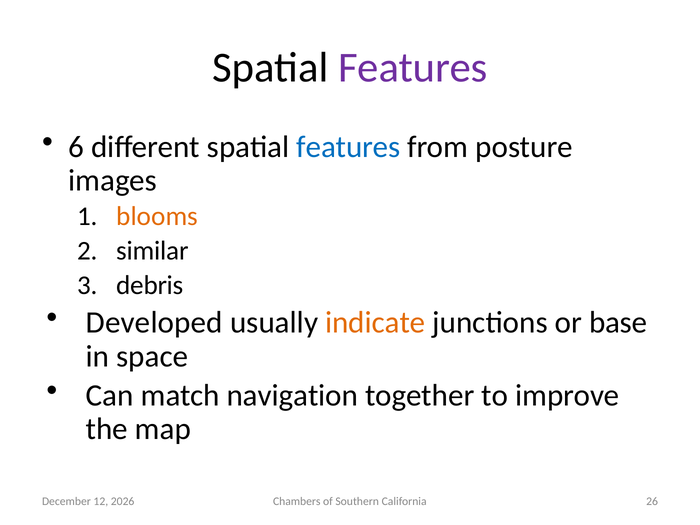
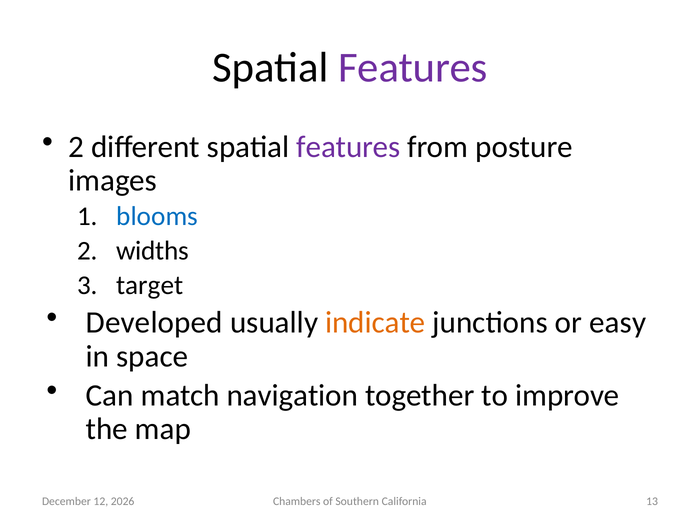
6: 6 -> 2 (76, 147)
features colour: blue -> purple (348, 147)
blooms colour: orange -> blue (157, 216)
similar: similar -> widths (153, 251)
debris: debris -> target (150, 285)
base: base -> easy (618, 323)
26: 26 -> 13 (652, 501)
